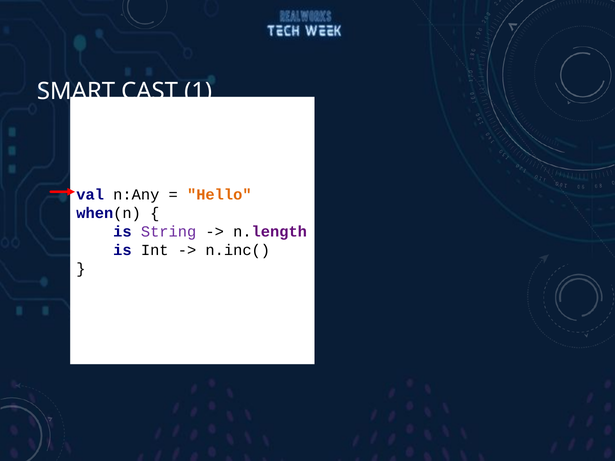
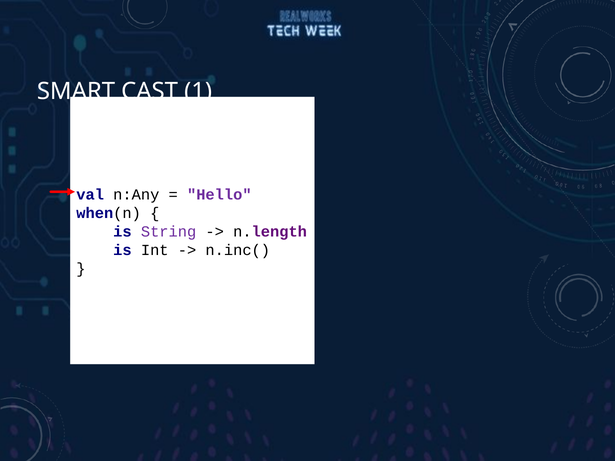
Hello colour: orange -> purple (219, 195)
